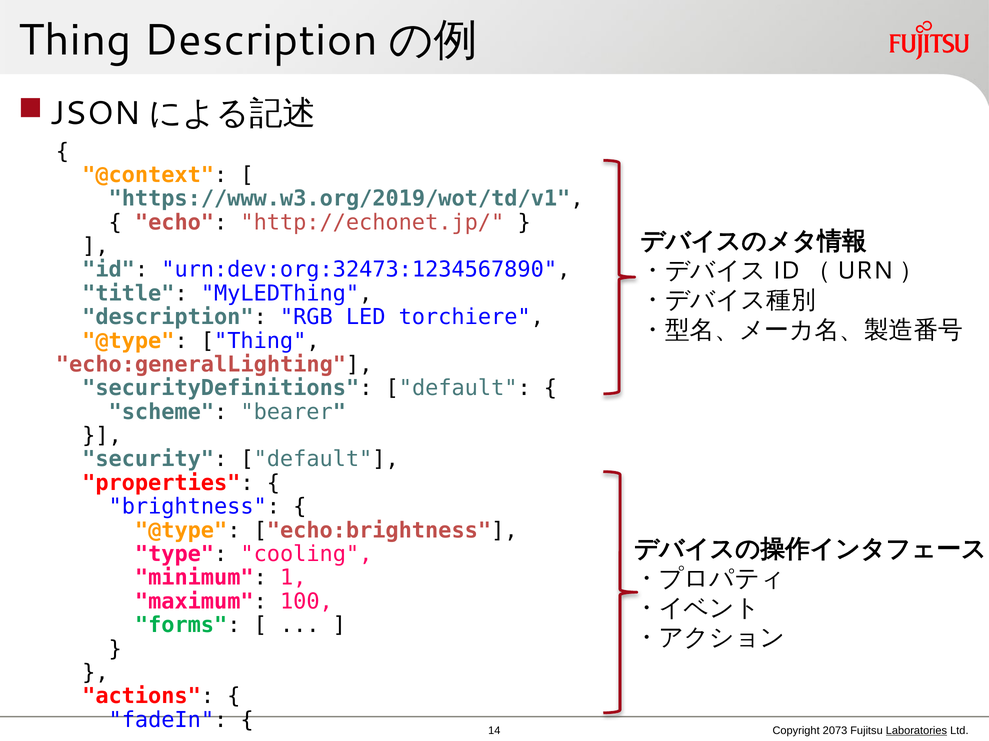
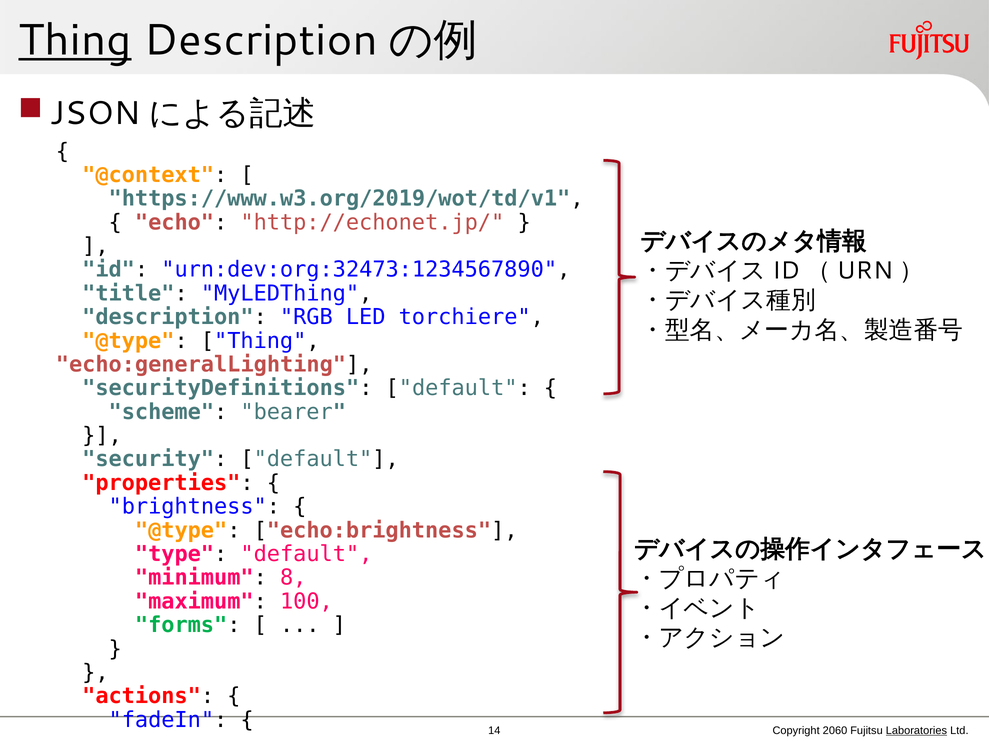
Thing underline: none -> present (75, 40)
type cooling: cooling -> default (306, 555)
1: 1 -> 8 (293, 578)
2073: 2073 -> 2060 (835, 731)
